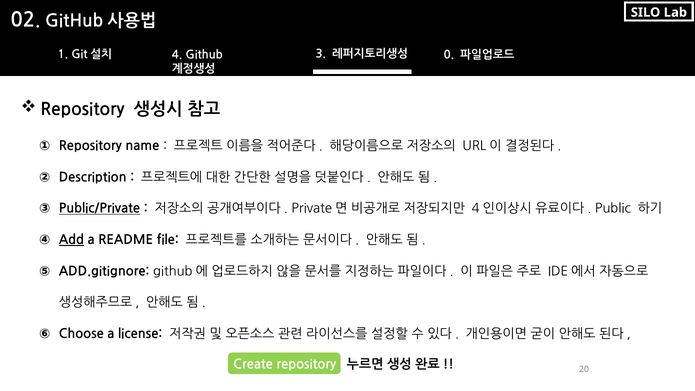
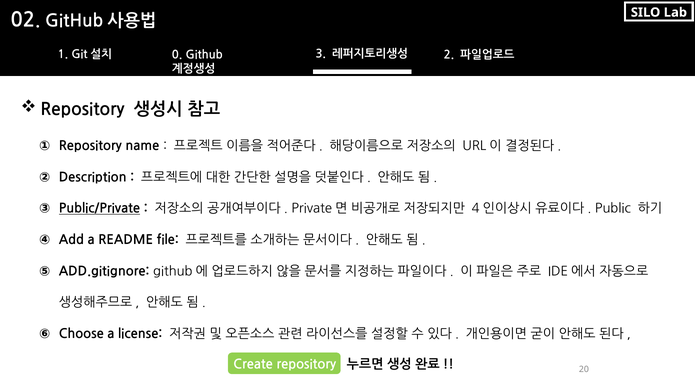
0: 0 -> 2 (449, 55)
4: 4 -> 0 (177, 55)
Add underline: present -> none (71, 240)
